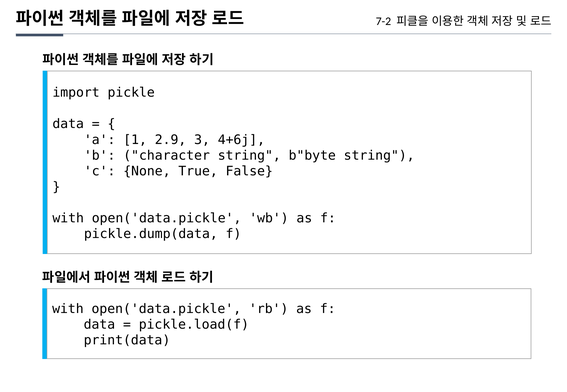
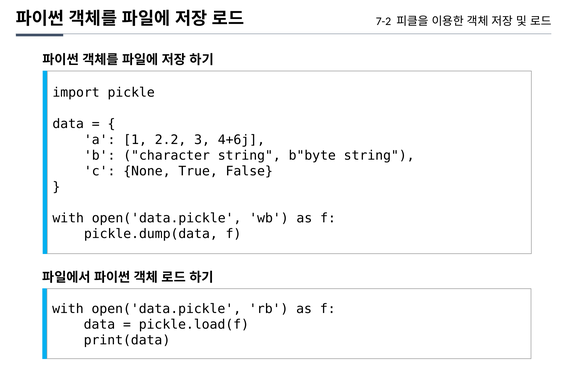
2.9: 2.9 -> 2.2 (171, 140)
